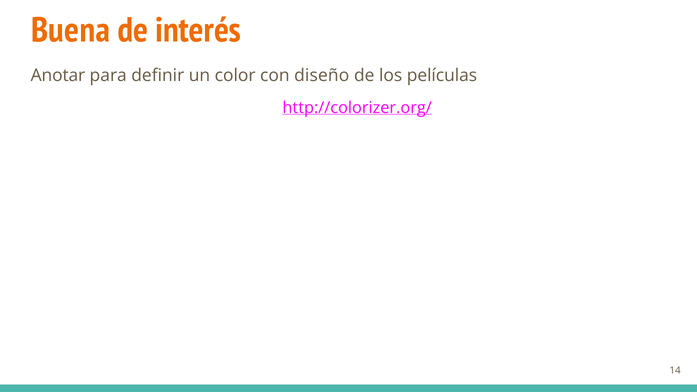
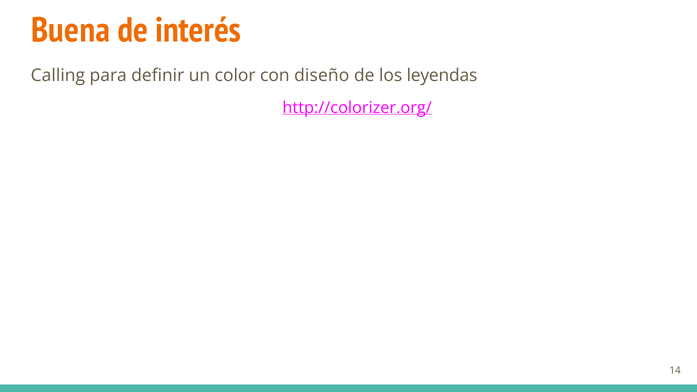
Anotar: Anotar -> Calling (58, 76)
películas: películas -> leyendas (442, 76)
